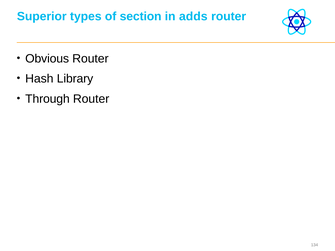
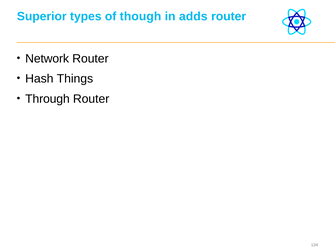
section: section -> though (141, 17)
Obvious: Obvious -> Network (47, 59)
Library: Library -> Things (75, 79)
